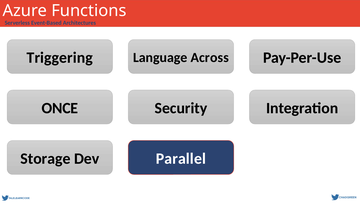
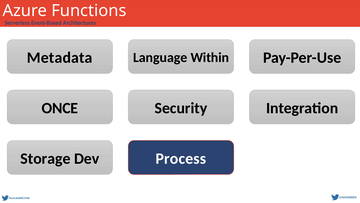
Triggering: Triggering -> Metadata (60, 58)
Across: Across -> Within (210, 57)
Parallel: Parallel -> Process (181, 158)
